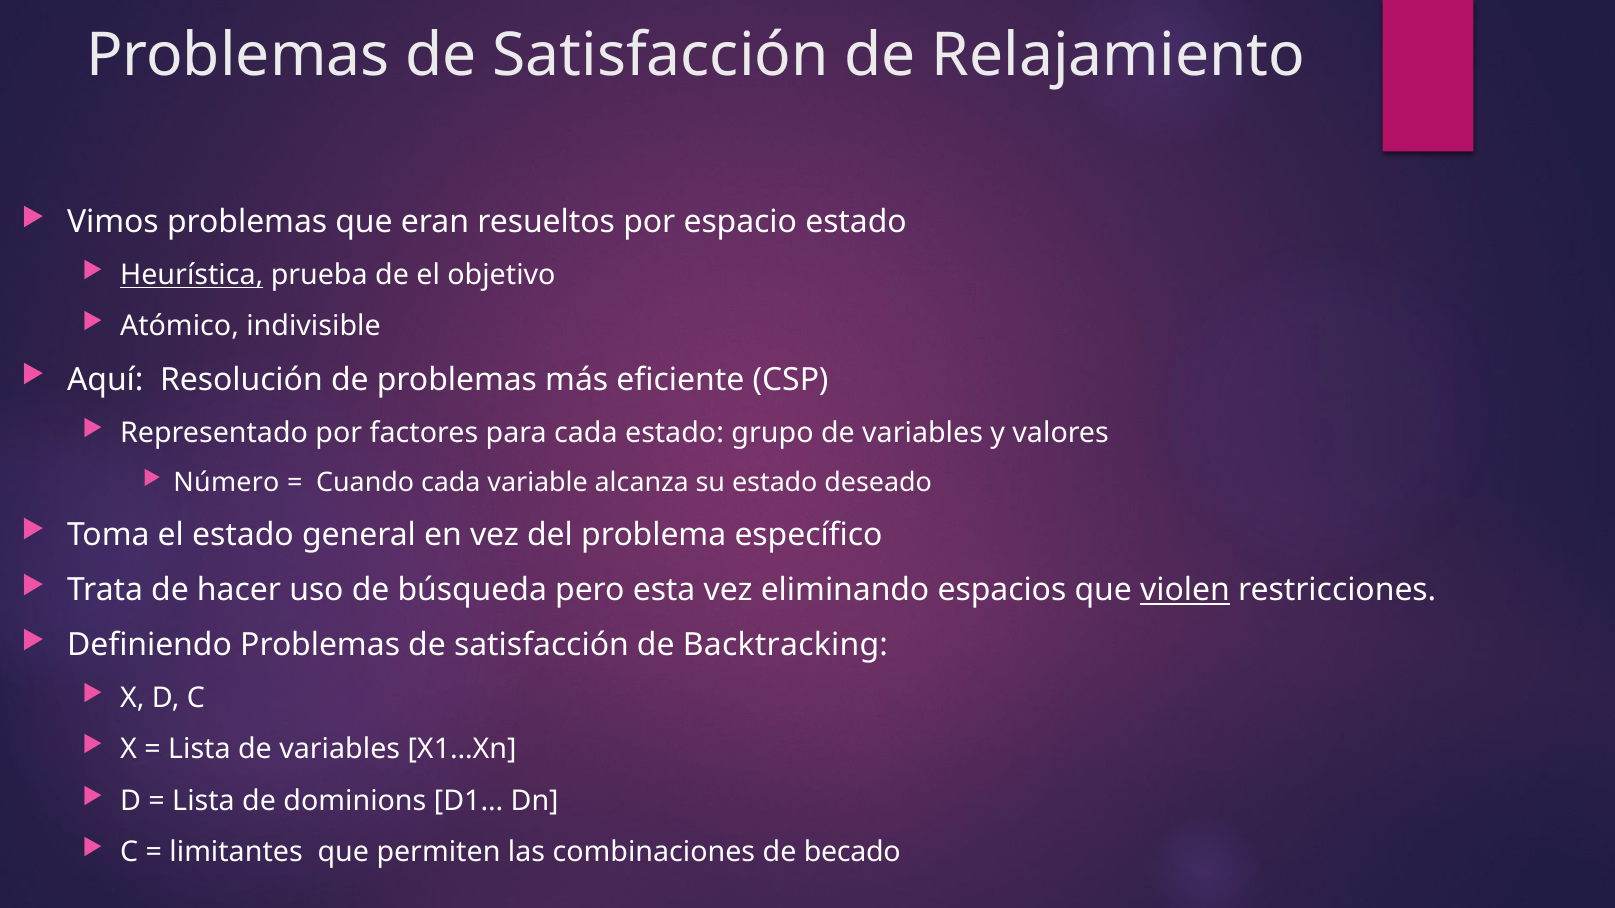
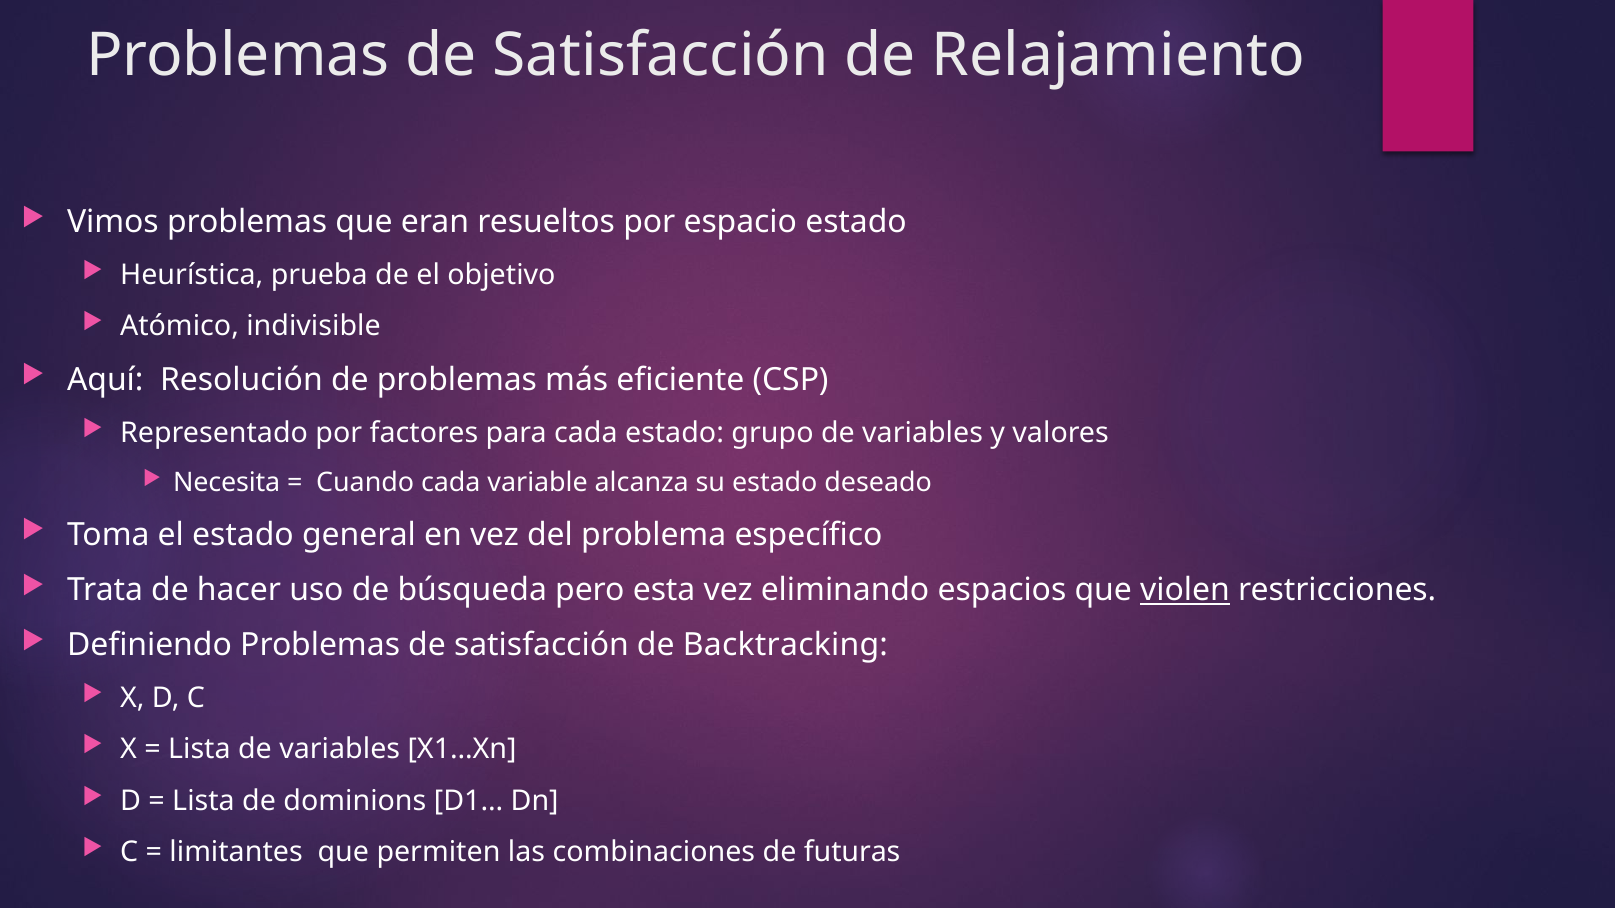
Heurística underline: present -> none (192, 275)
Número: Número -> Necesita (227, 483)
becado: becado -> futuras (852, 852)
